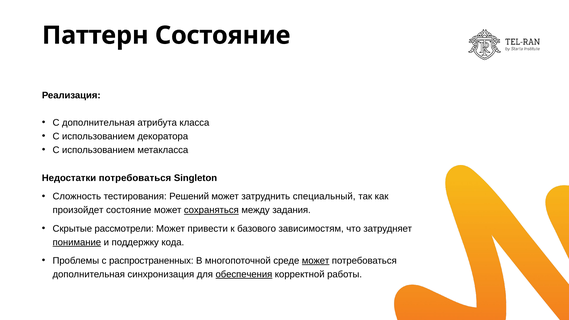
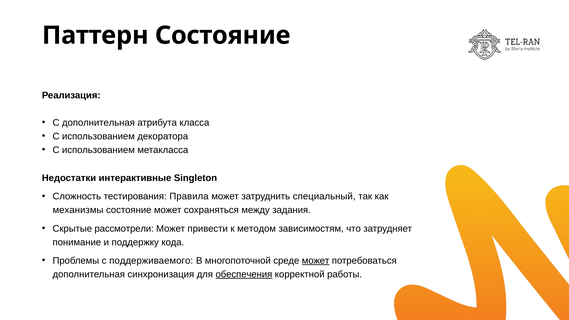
Недостатки потребоваться: потребоваться -> интерактивные (135, 178)
Решений: Решений -> Правила (189, 197)
произойдет: произойдет -> механизмы (78, 210)
сохраняться underline: present -> none (211, 210)
базового: базового -> методом (257, 229)
понимание underline: present -> none (77, 242)
распространенных: распространенных -> поддерживаемого (151, 261)
